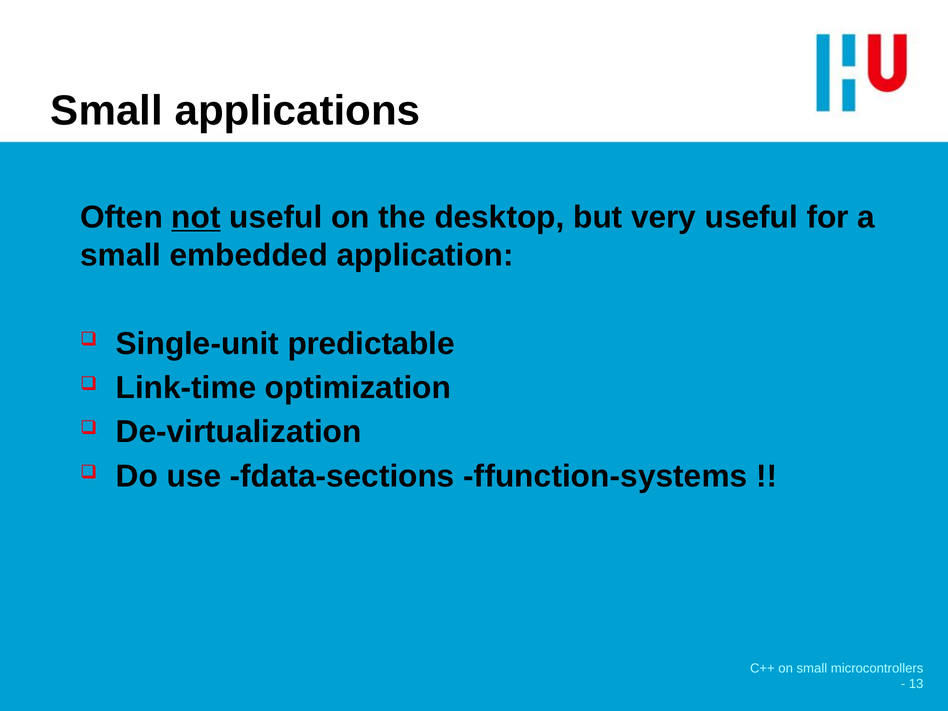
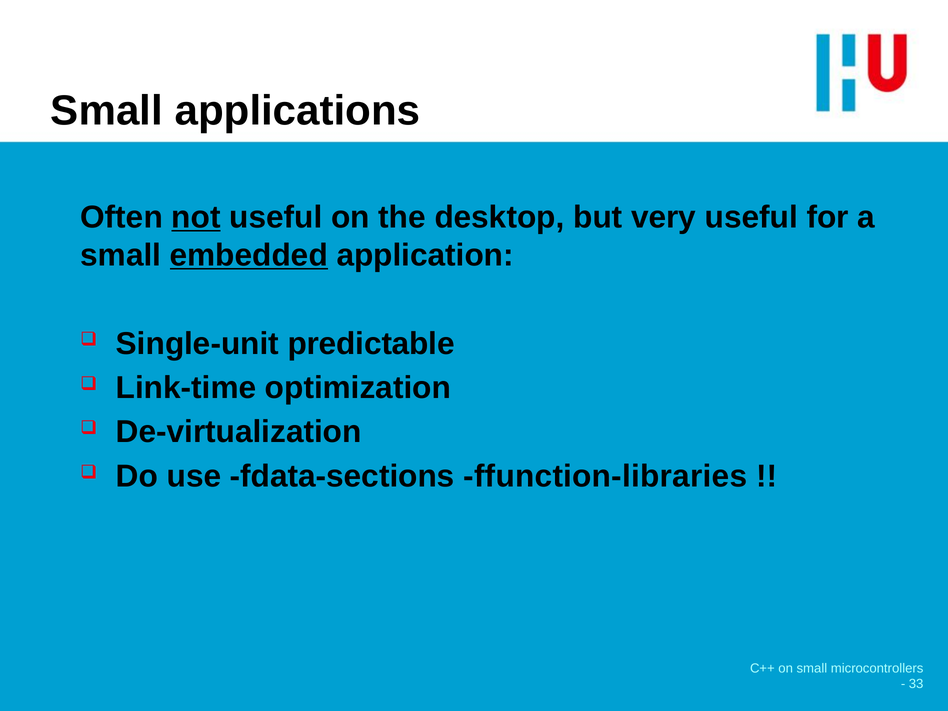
embedded underline: none -> present (249, 255)
ffunction-systems: ffunction-systems -> ffunction-libraries (605, 476)
13: 13 -> 33 (916, 684)
